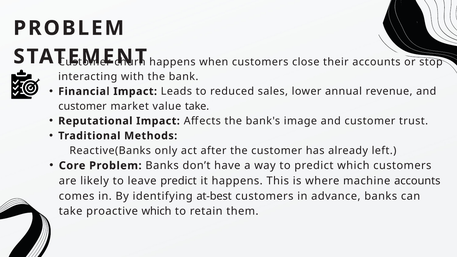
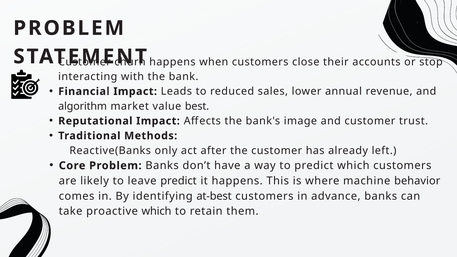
customer: customer -> algorithm (83, 106)
value take: take -> best (197, 106)
machine accounts: accounts -> behavior (417, 181)
